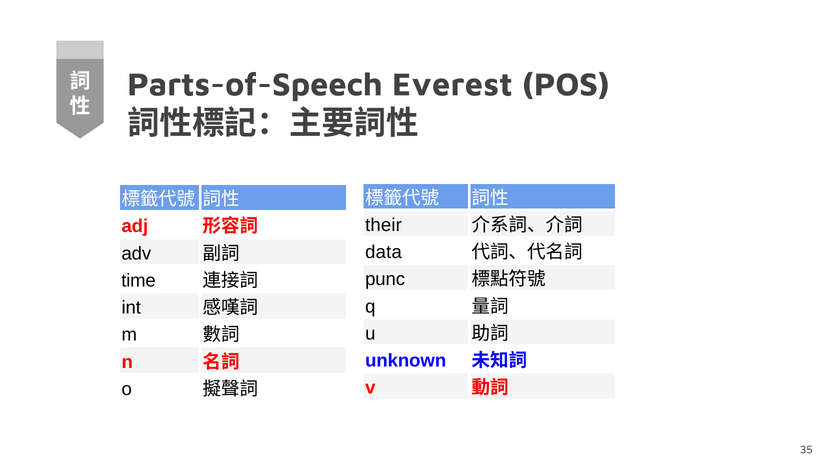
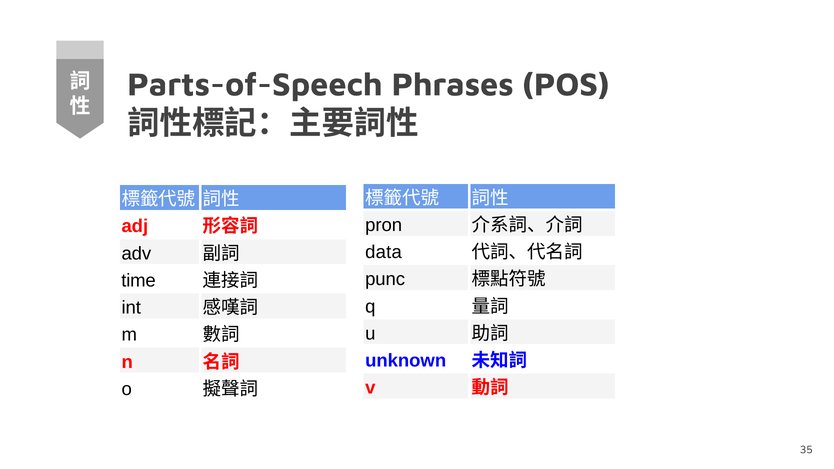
Everest: Everest -> Phrases (453, 85)
their: their -> pron (384, 225)
